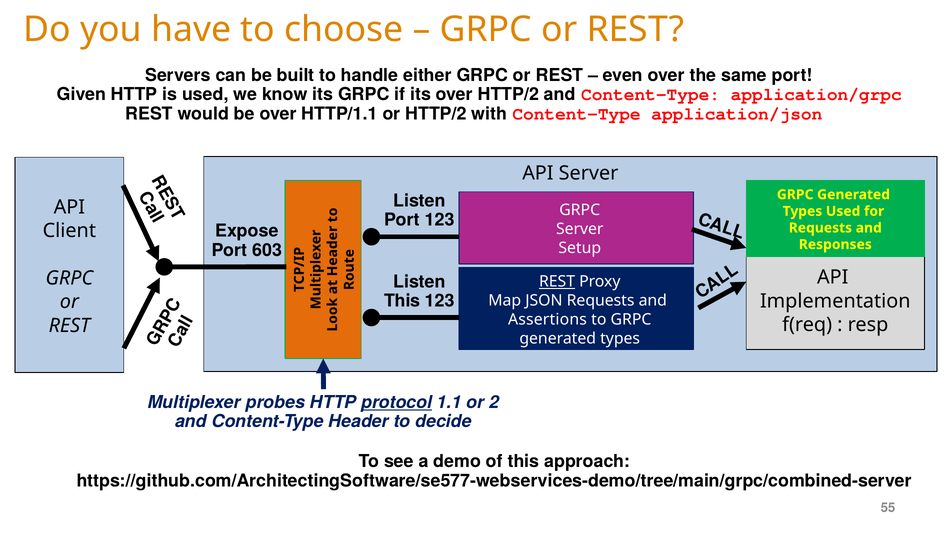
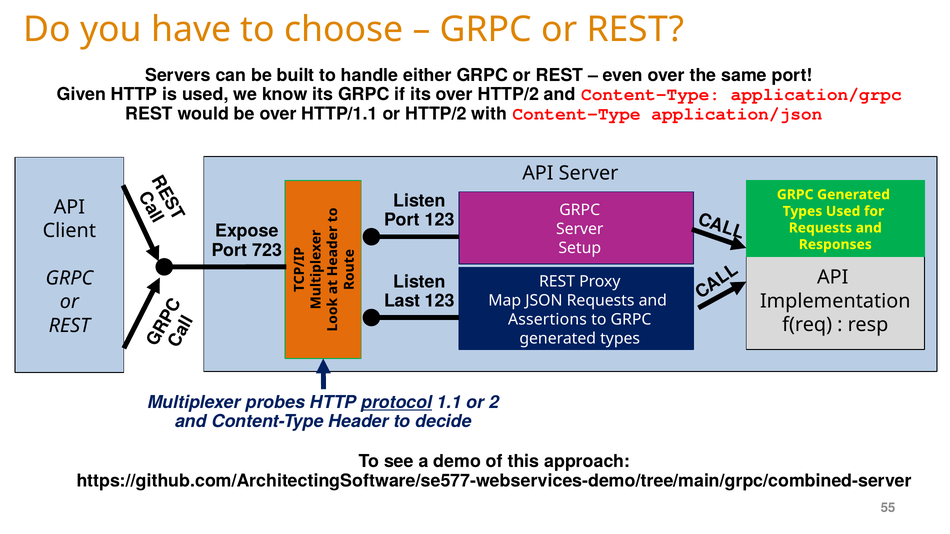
603: 603 -> 723 (267, 250)
REST underline: present -> none (557, 282)
This: This -> Last (402, 301)
